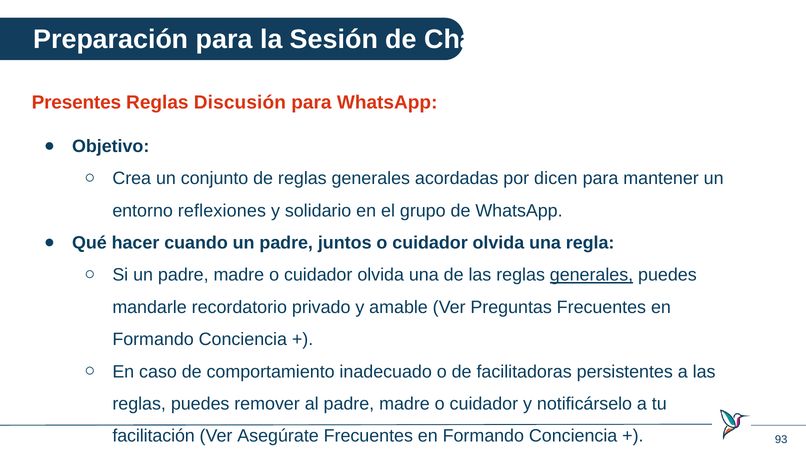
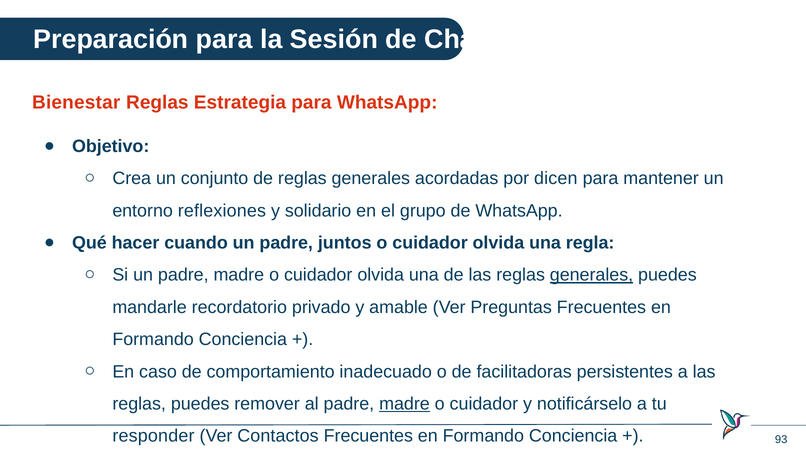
Presentes: Presentes -> Bienestar (76, 102)
Discusión: Discusión -> Estrategia (240, 102)
madre underline: none -> present (404, 404)
facilitación: facilitación -> responder (153, 436)
Asegúrate: Asegúrate -> Contactos (278, 436)
